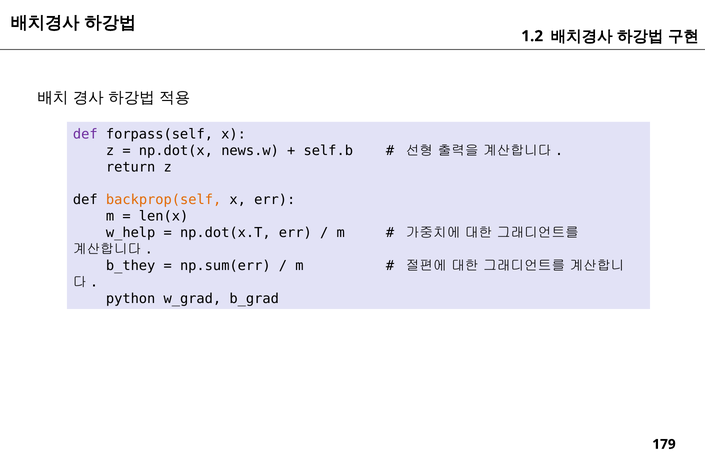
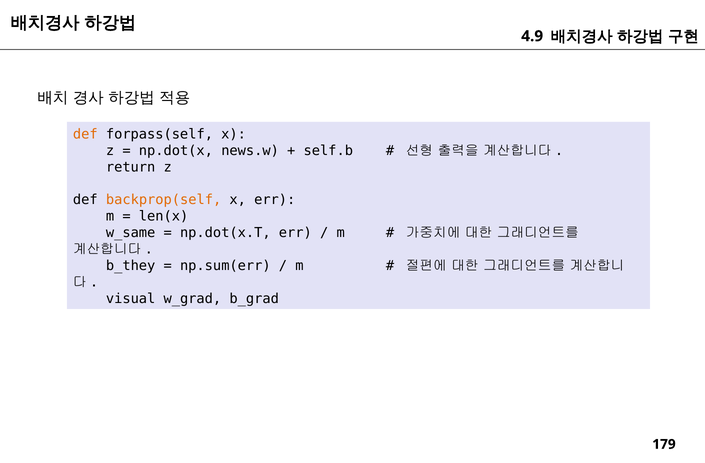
1.2: 1.2 -> 4.9 (532, 36)
def colour: purple -> orange (85, 134)
w_help: w_help -> w_same (131, 233)
python: python -> visual (131, 299)
